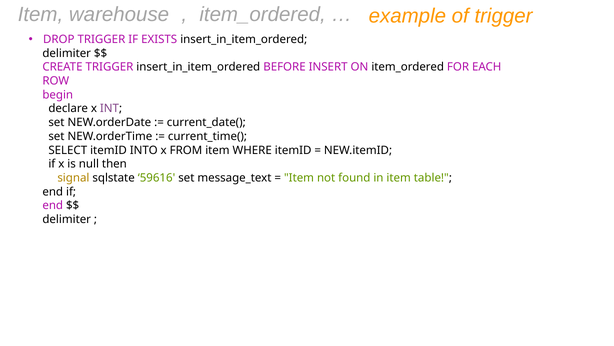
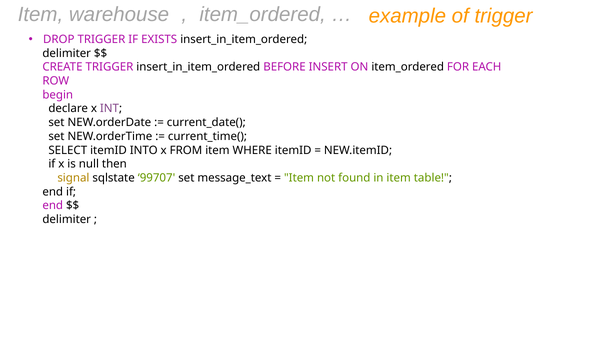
59616: 59616 -> 99707 (156, 178)
